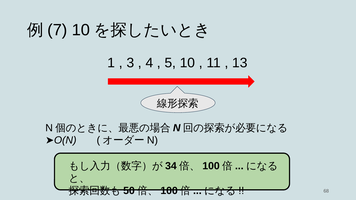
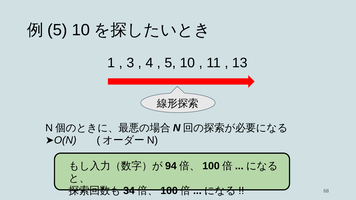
7: 7 -> 5 (57, 30)
34: 34 -> 94 (171, 166)
50: 50 -> 34 (129, 191)
